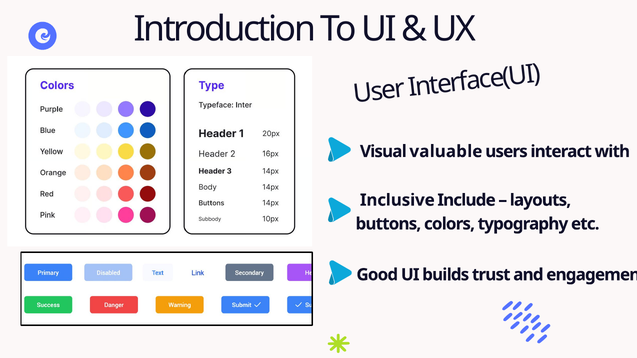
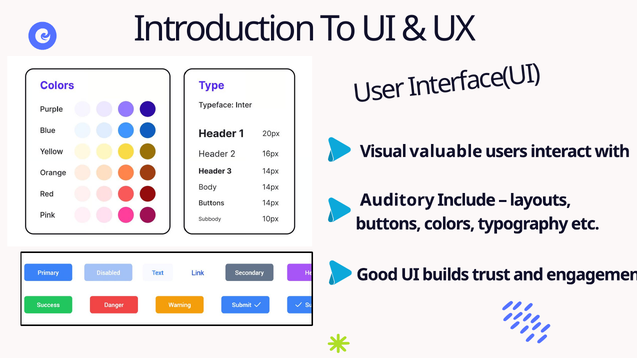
Inclusive: Inclusive -> Auditory (397, 200)
